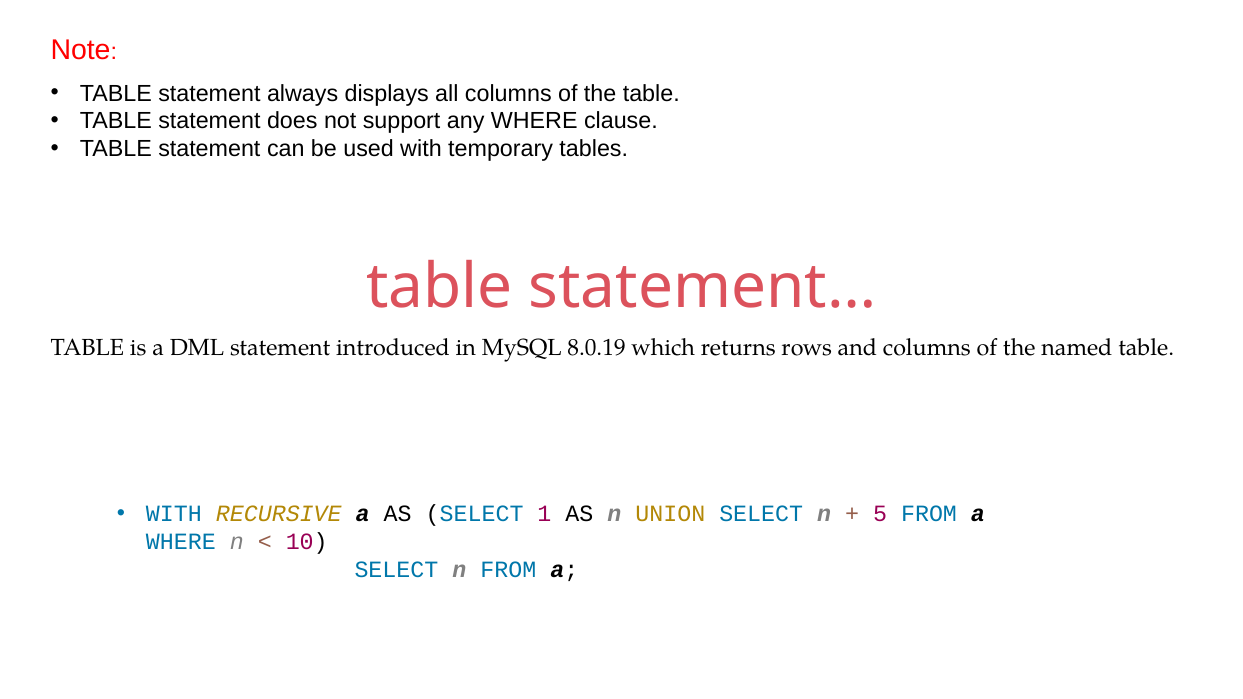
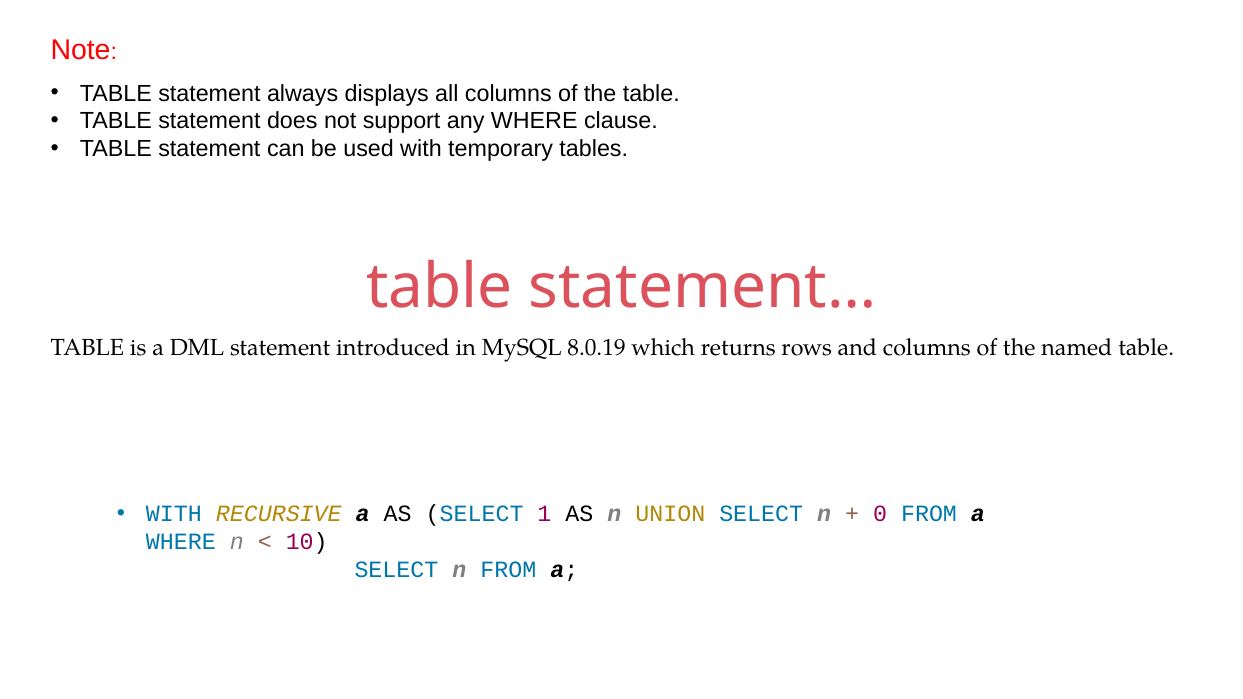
5: 5 -> 0 (880, 514)
